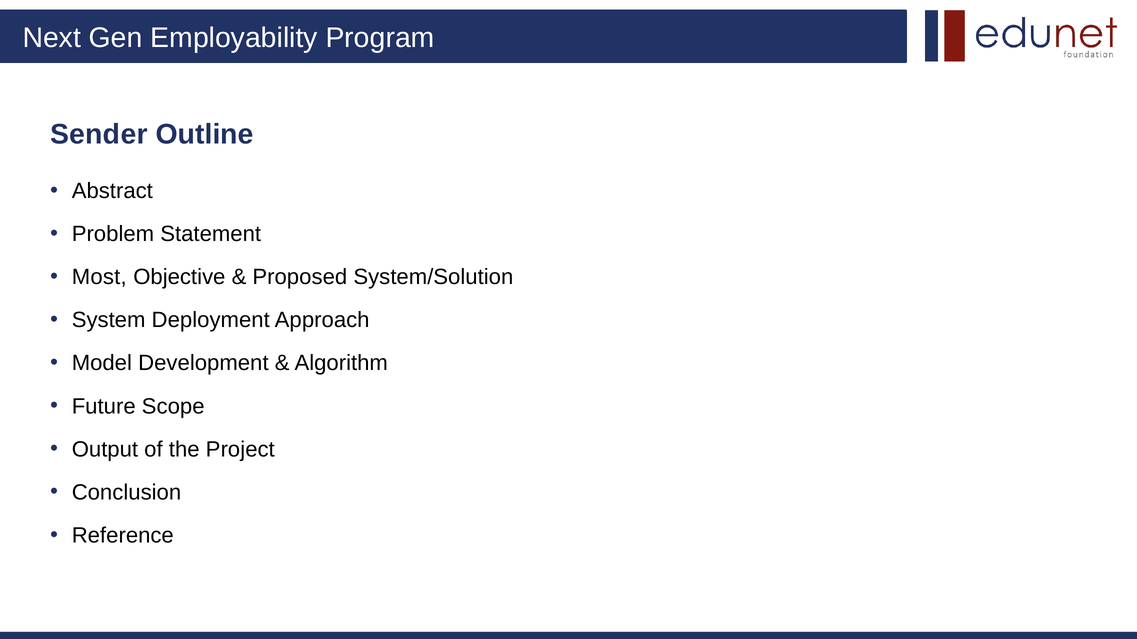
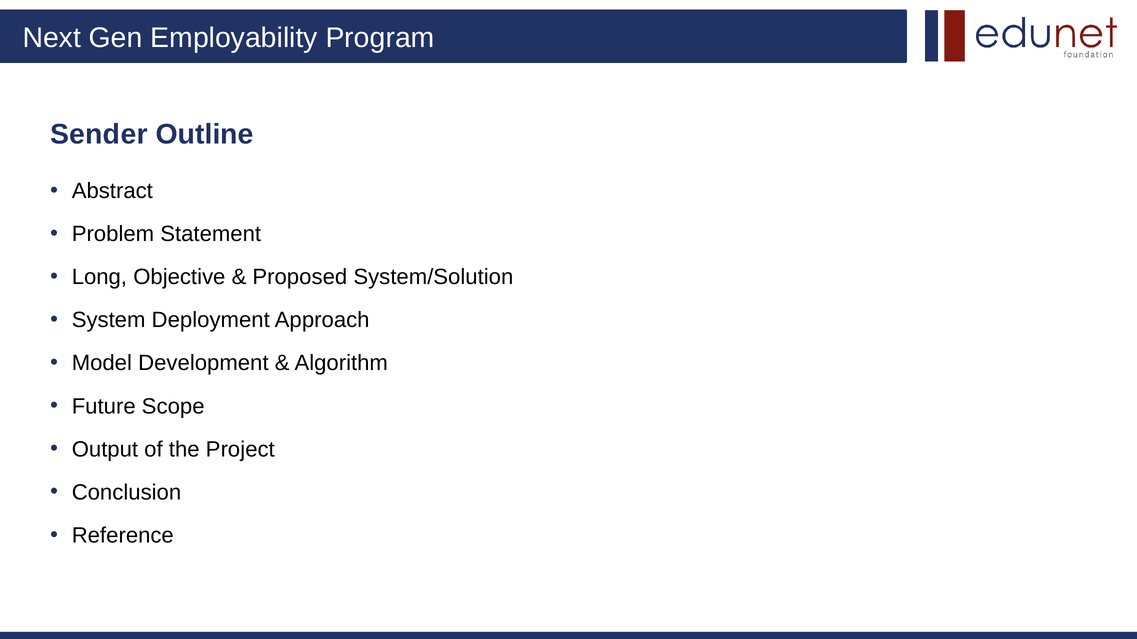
Most: Most -> Long (99, 277)
